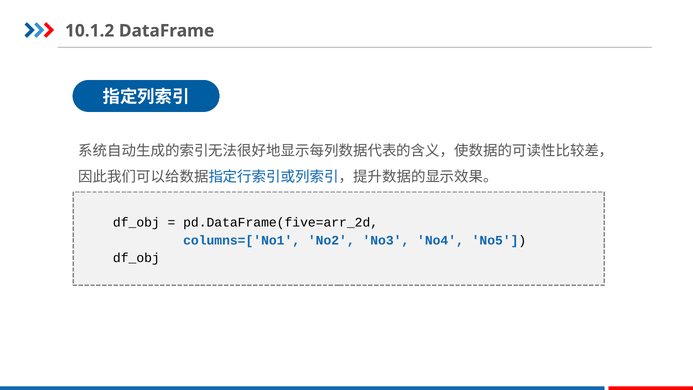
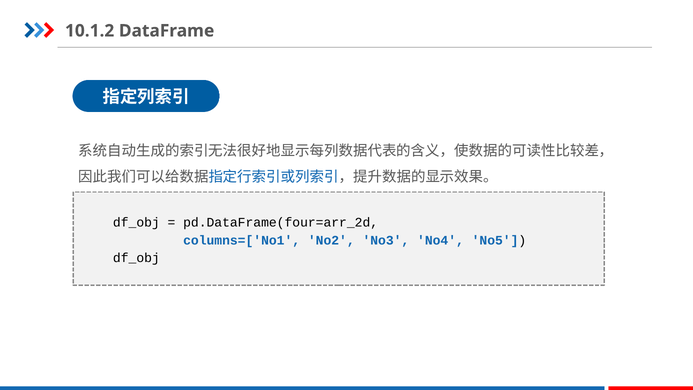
pd.DataFrame(five=arr_2d: pd.DataFrame(five=arr_2d -> pd.DataFrame(four=arr_2d (281, 222)
